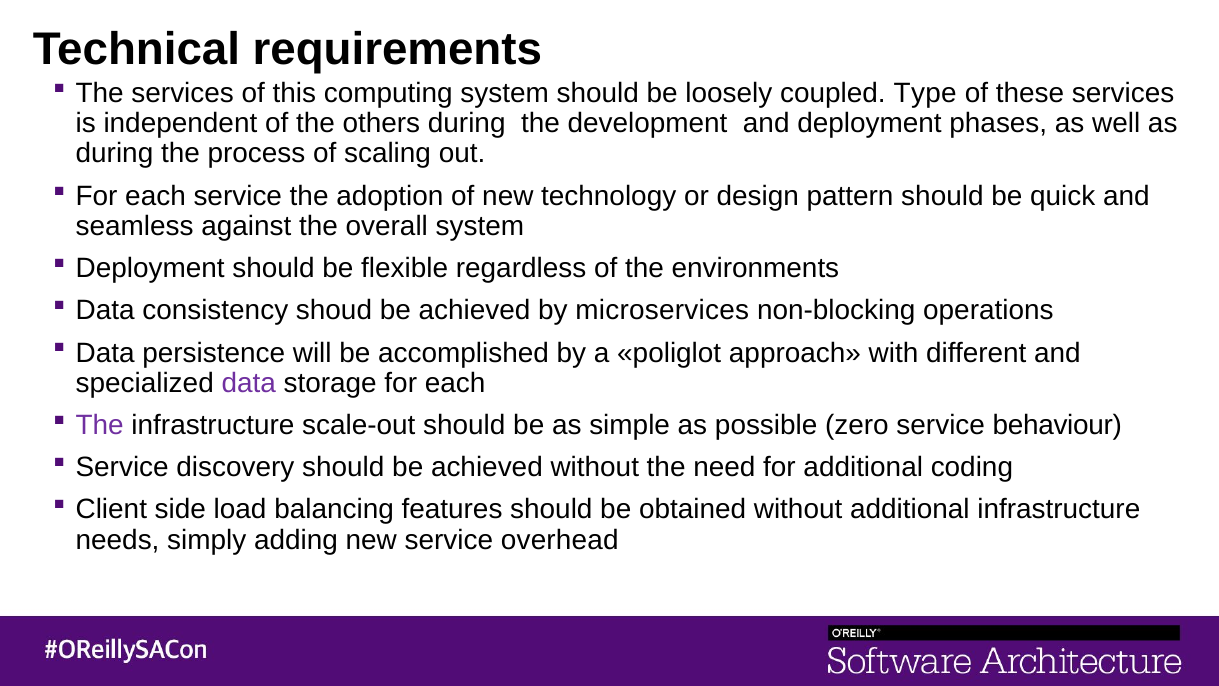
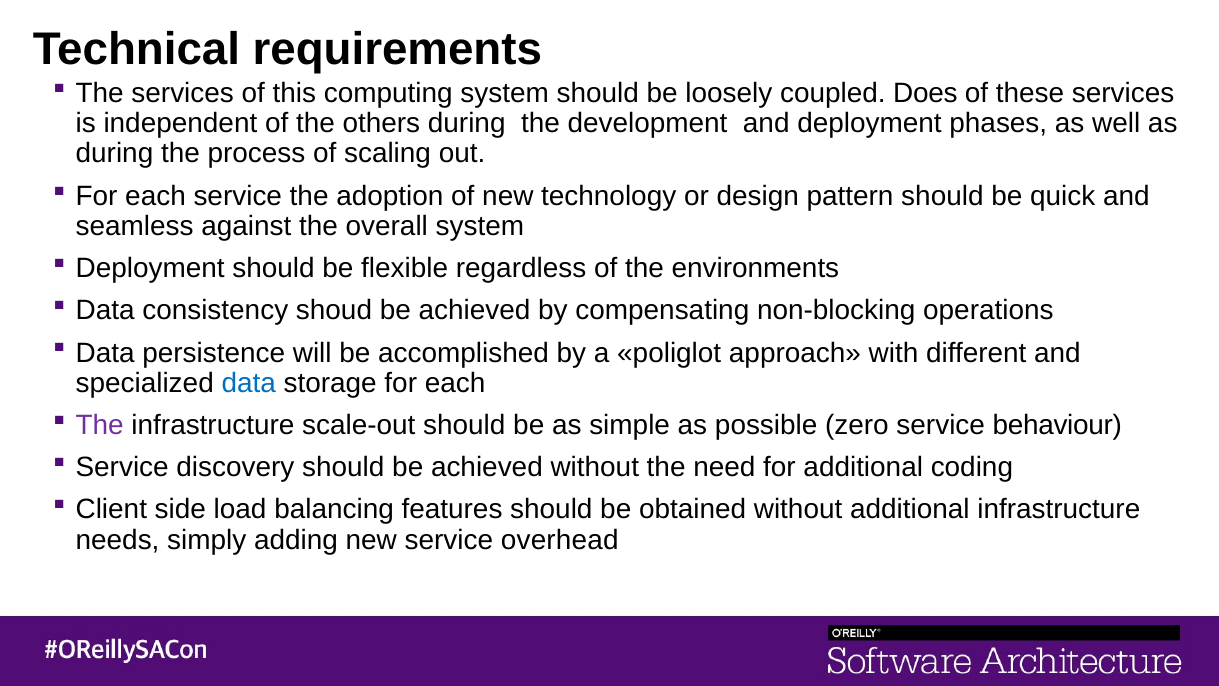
Type: Type -> Does (925, 93)
microservices: microservices -> compensating (662, 310)
data colour: purple -> blue (249, 383)
